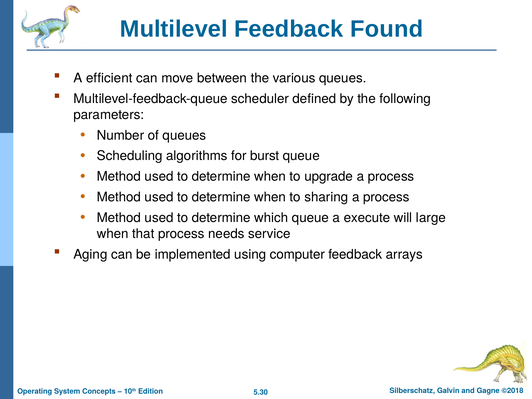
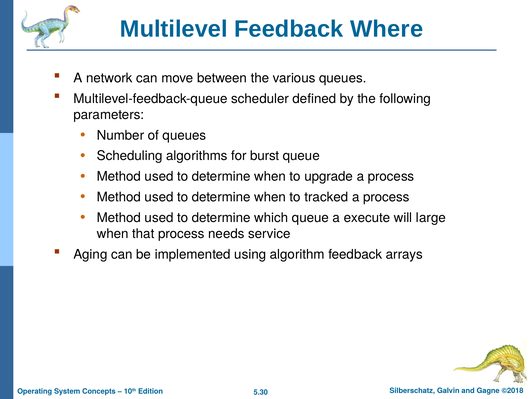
Found: Found -> Where (387, 29)
efficient: efficient -> network (109, 78)
sharing: sharing -> tracked (326, 197)
computer: computer -> algorithm (297, 254)
